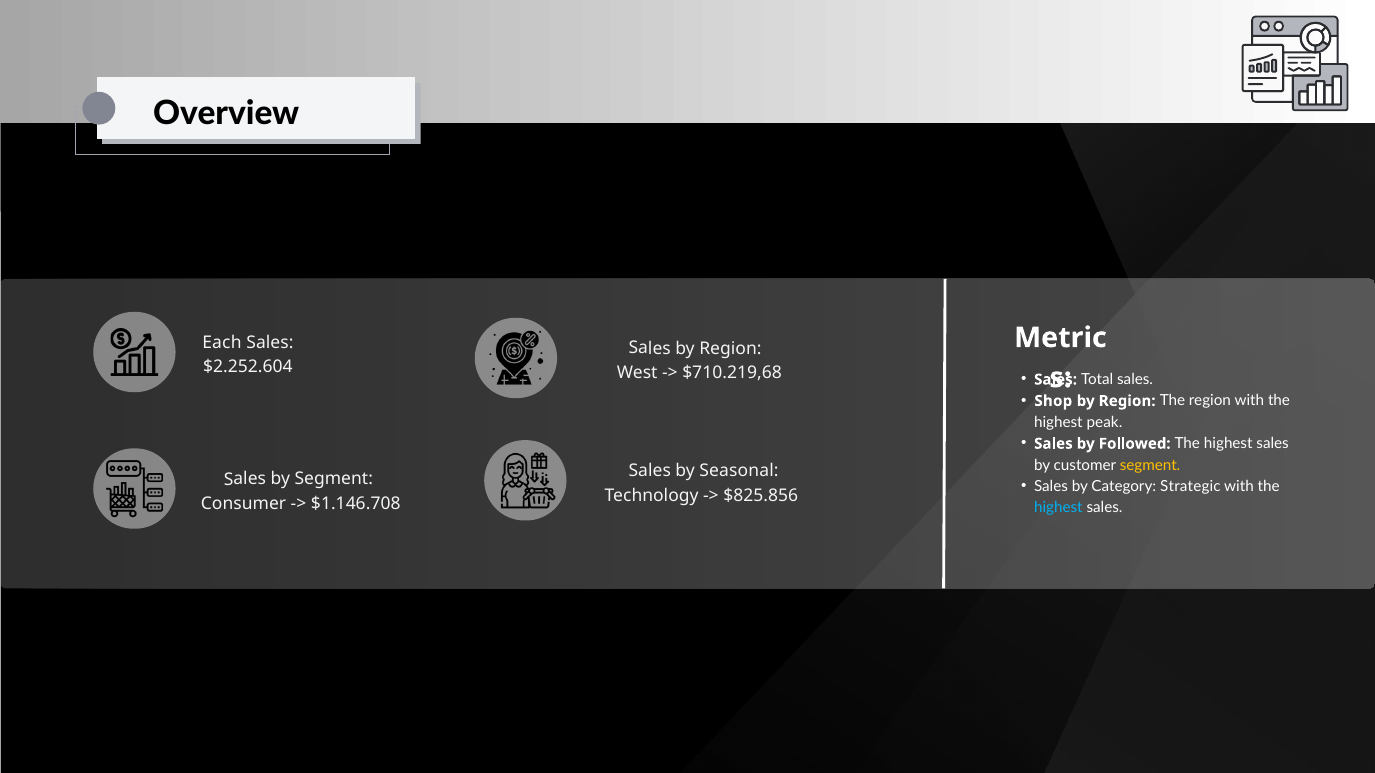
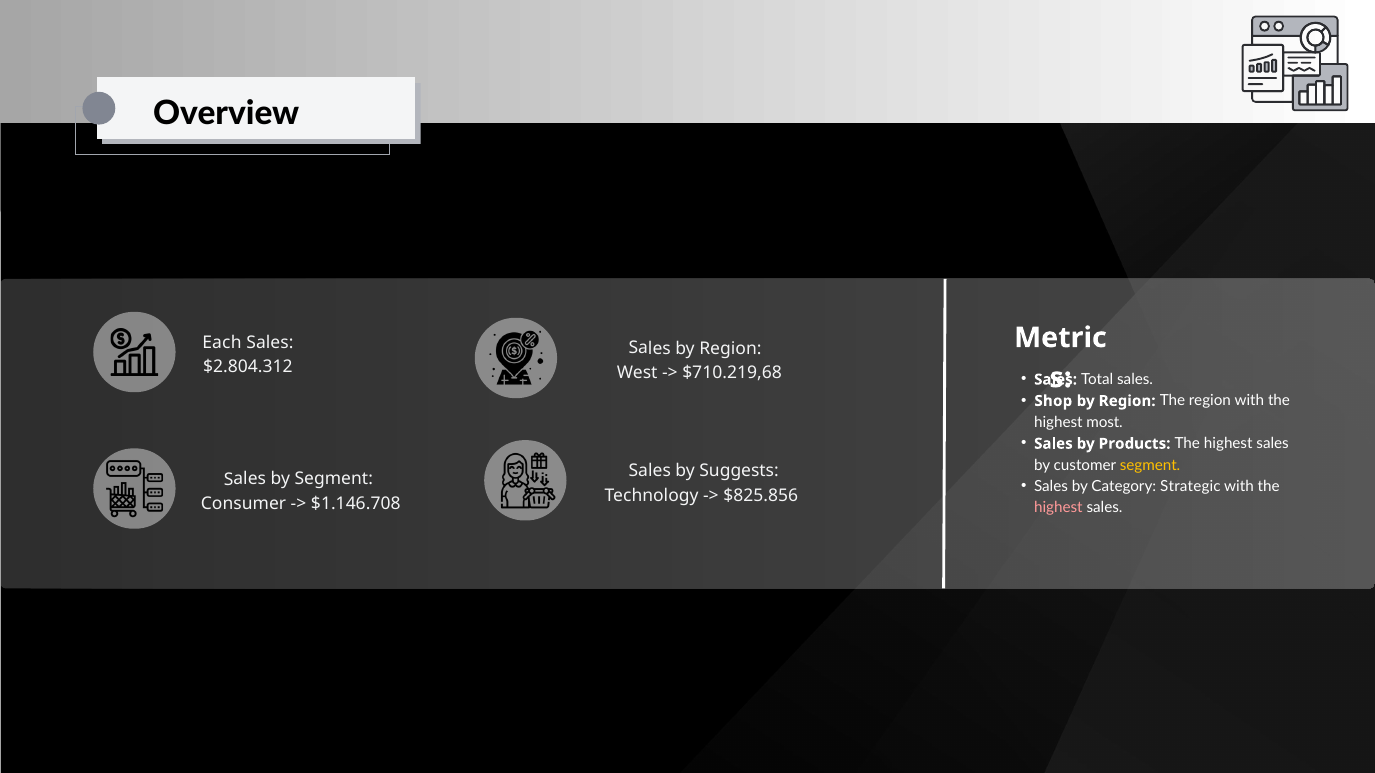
$2.252.604: $2.252.604 -> $2.804.312 (248, 367)
peak: peak -> most (1105, 423)
Followed: Followed -> Products (1135, 444)
Seasonal: Seasonal -> Suggests (739, 471)
highest colour: light blue -> pink (1058, 508)
